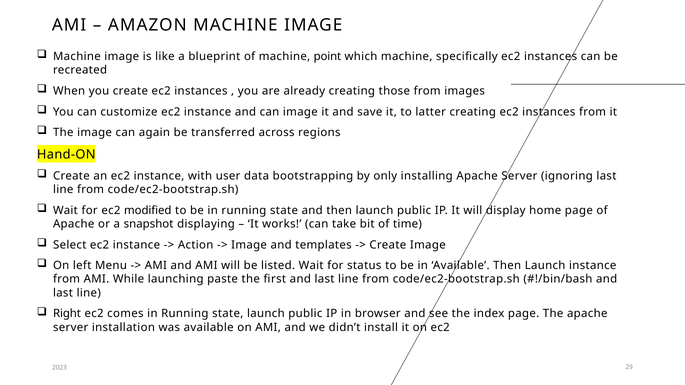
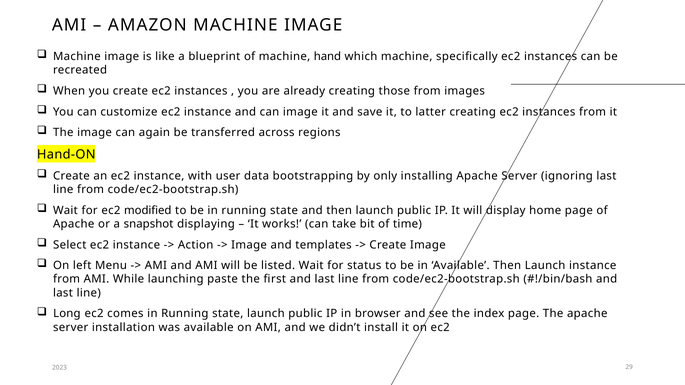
point: point -> hand (327, 57)
Right: Right -> Long (67, 314)
